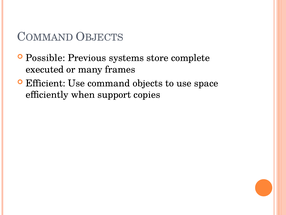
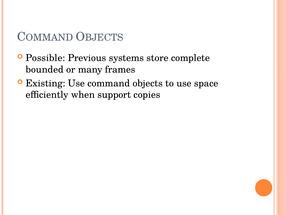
executed: executed -> bounded (45, 69)
Efficient: Efficient -> Existing (45, 83)
